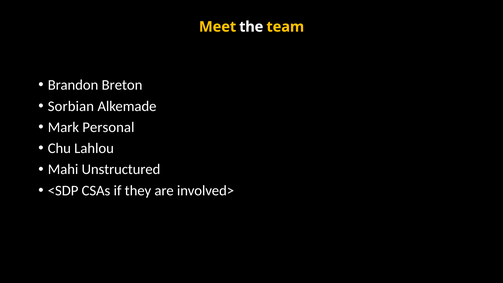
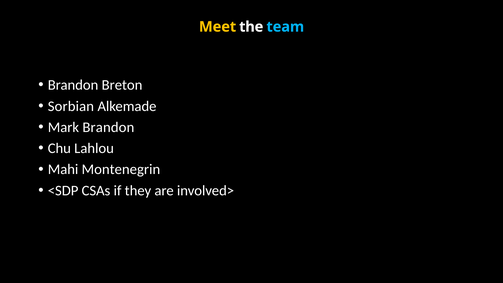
team colour: yellow -> light blue (285, 27)
Mark Personal: Personal -> Brandon (108, 127)
Unstructured: Unstructured -> Montenegrin (121, 169)
